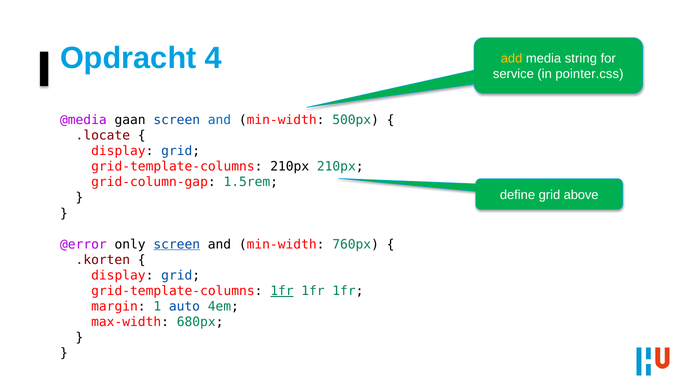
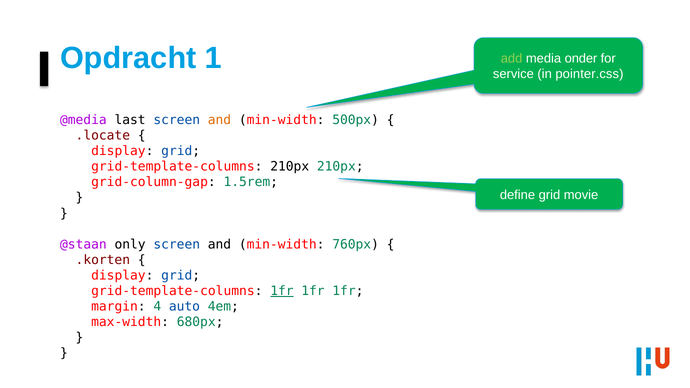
4: 4 -> 1 (213, 58)
add colour: yellow -> light green (512, 59)
string: string -> onder (581, 59)
gaan: gaan -> last (130, 120)
and colour: blue -> orange (219, 120)
above: above -> movie (581, 195)
@error: @error -> @staan (83, 244)
screen underline: present -> none (177, 244)
1: 1 -> 4 (157, 306)
